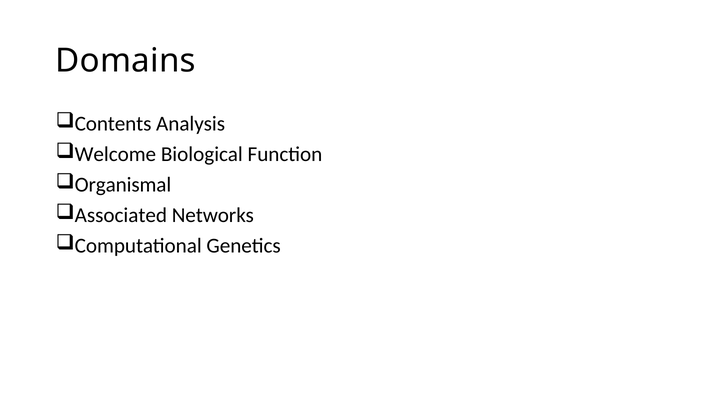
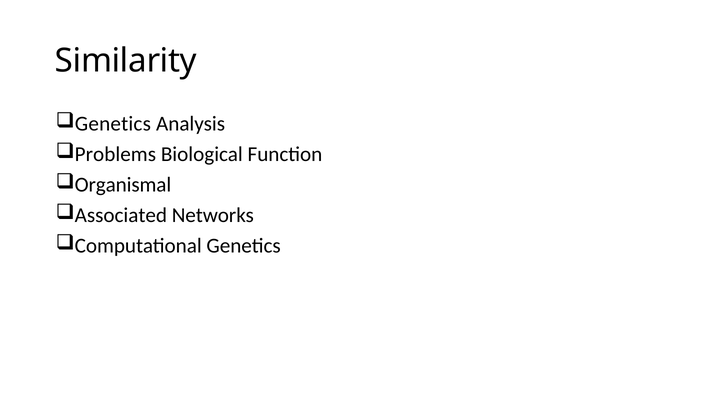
Domains: Domains -> Similarity (126, 61)
Contents: Contents -> Genetics (113, 124)
Welcome: Welcome -> Problems (115, 154)
